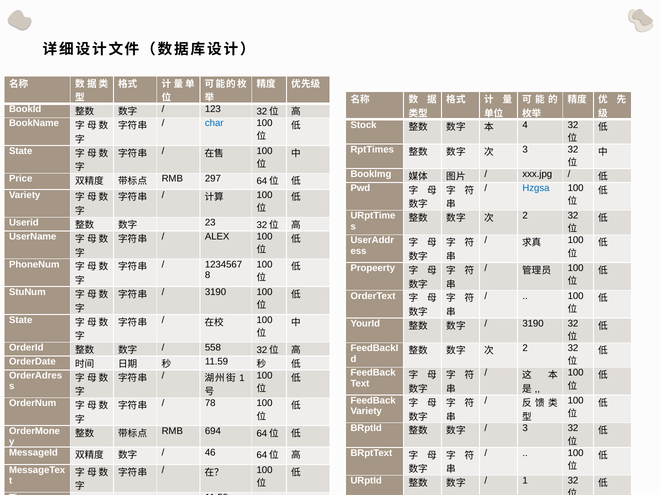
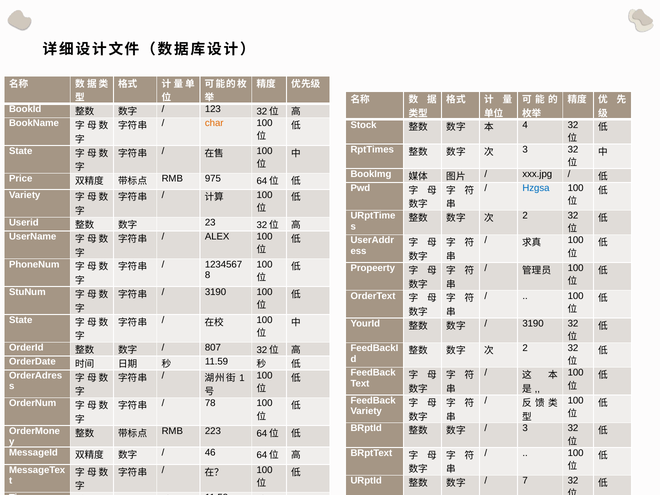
char colour: blue -> orange (214, 123)
297: 297 -> 975 (213, 179)
558: 558 -> 807 (213, 348)
694: 694 -> 223 (213, 431)
1: 1 -> 7 (525, 481)
